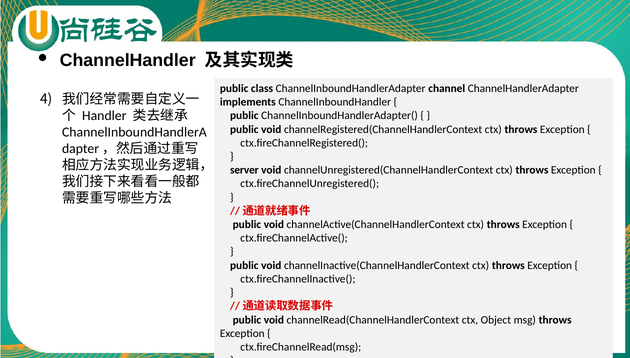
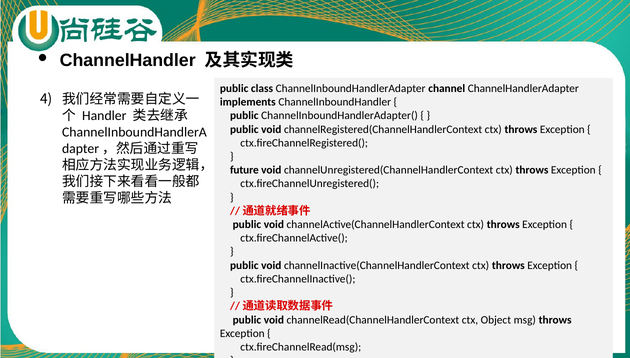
server: server -> future (244, 170)
